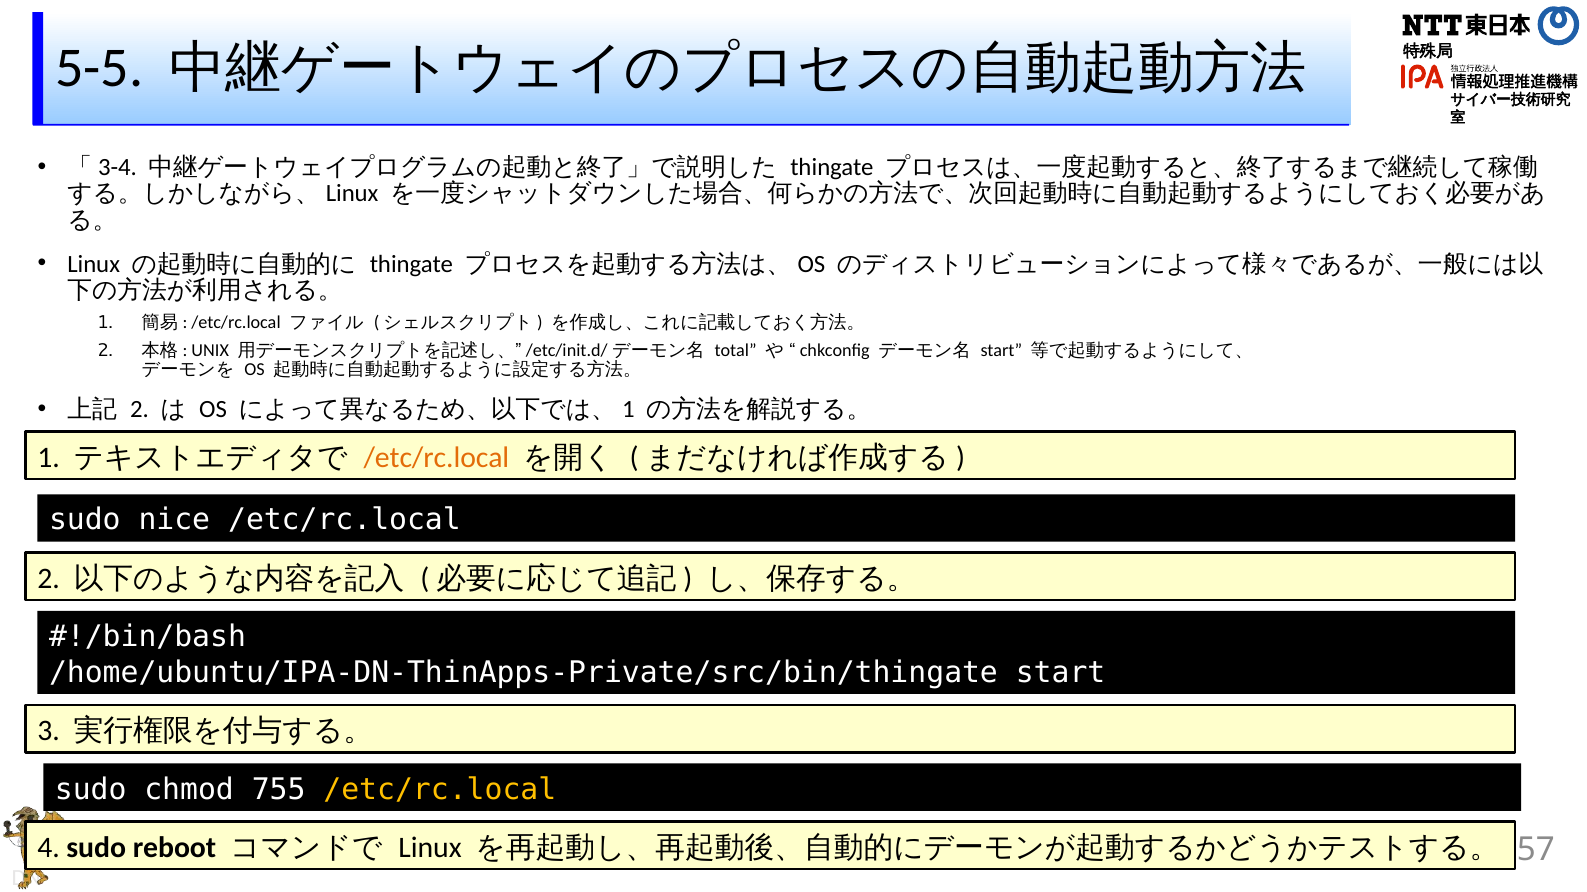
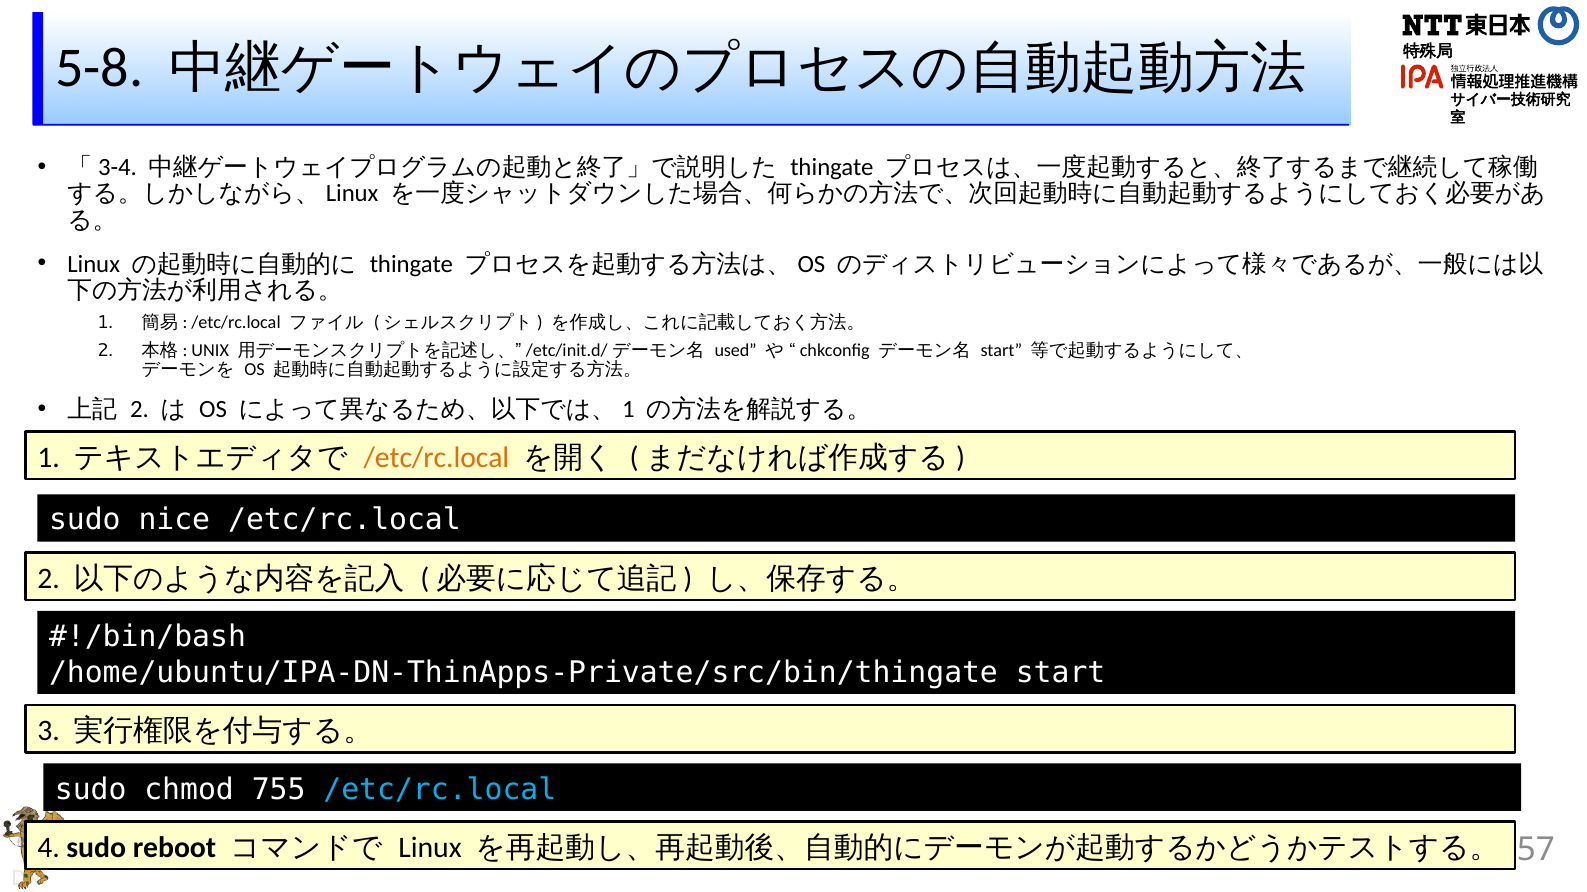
5-5: 5-5 -> 5-8 (99, 68)
total: total -> used (736, 350)
/etc/rc.local colour: yellow -> light blue (440, 790)
